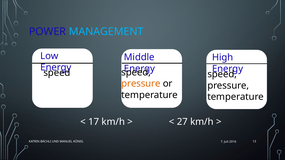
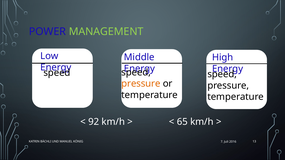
MANAGEMENT colour: light blue -> light green (106, 32)
17: 17 -> 92 (94, 122)
27: 27 -> 65 (182, 122)
